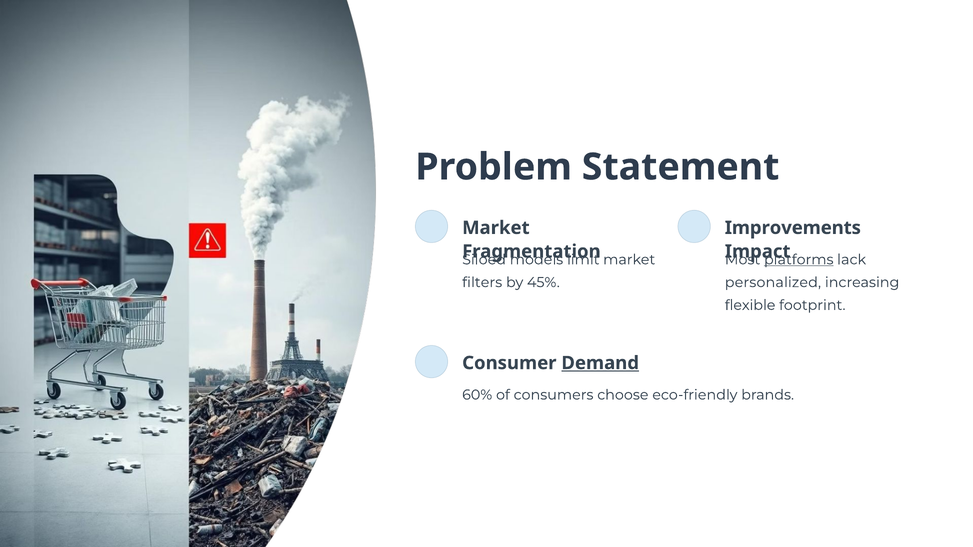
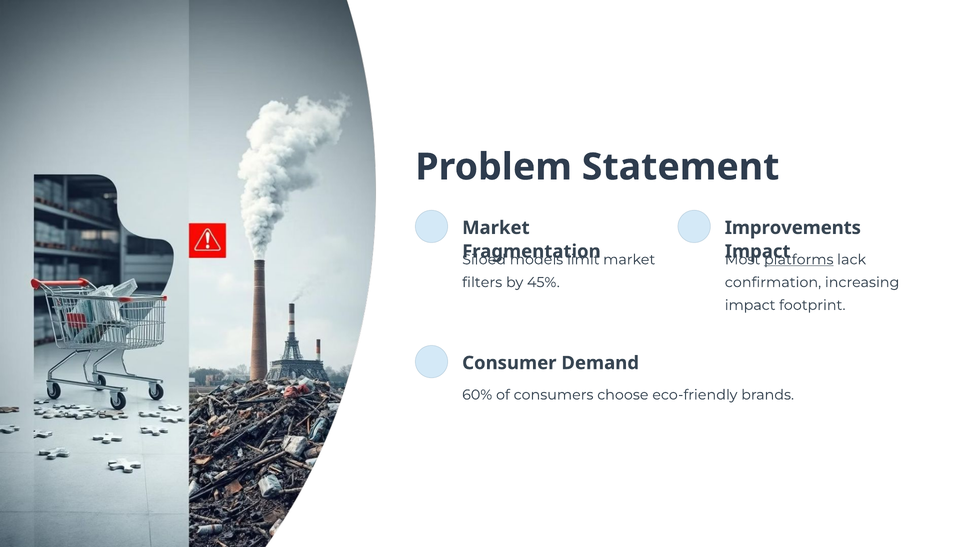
personalized: personalized -> confirmation (773, 283)
flexible: flexible -> impact (750, 305)
Demand underline: present -> none (600, 363)
